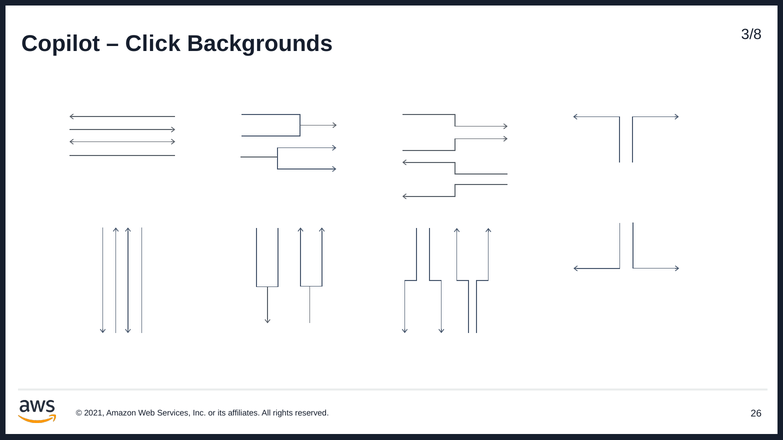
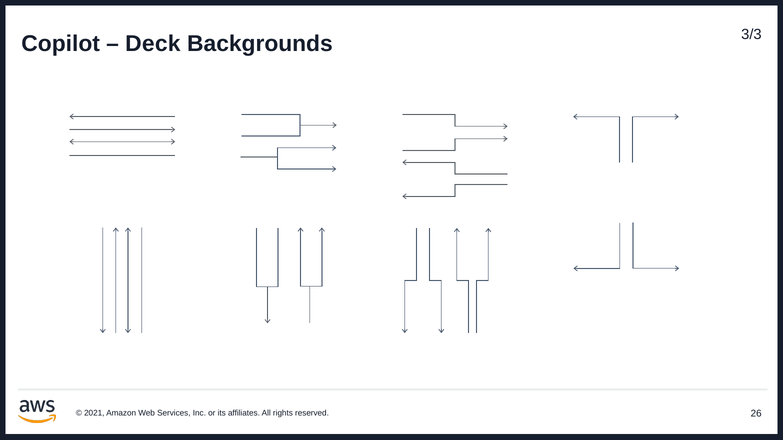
3/8: 3/8 -> 3/3 (751, 34)
Click: Click -> Deck (153, 44)
